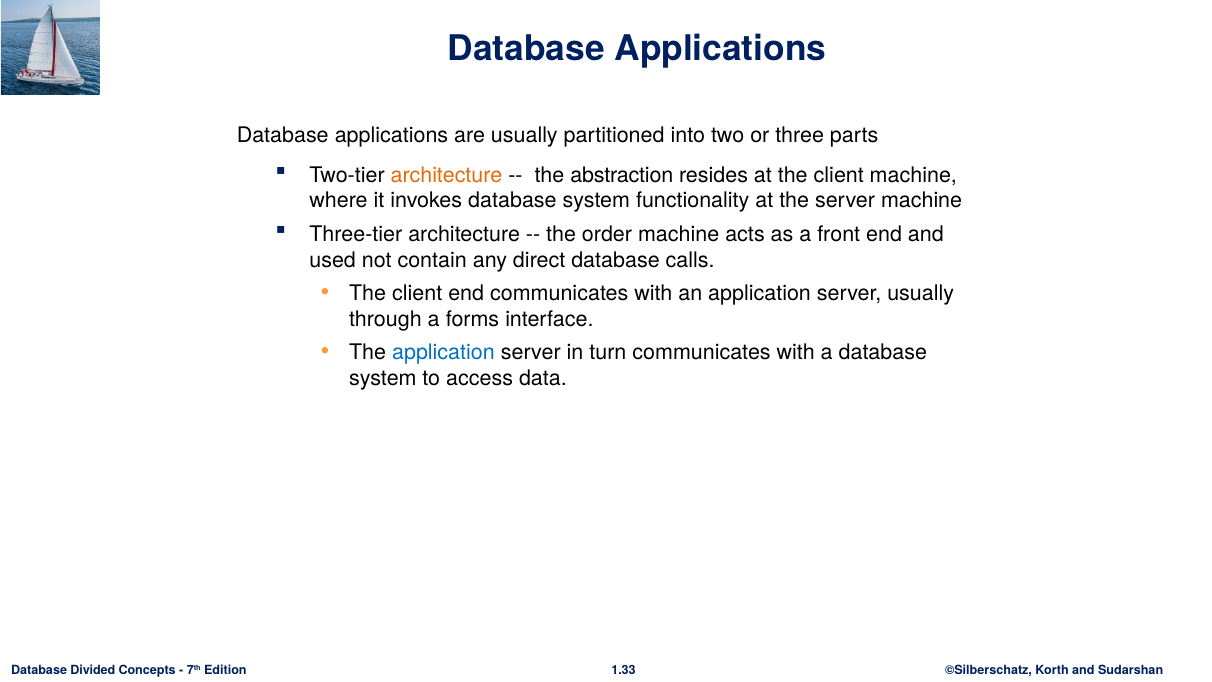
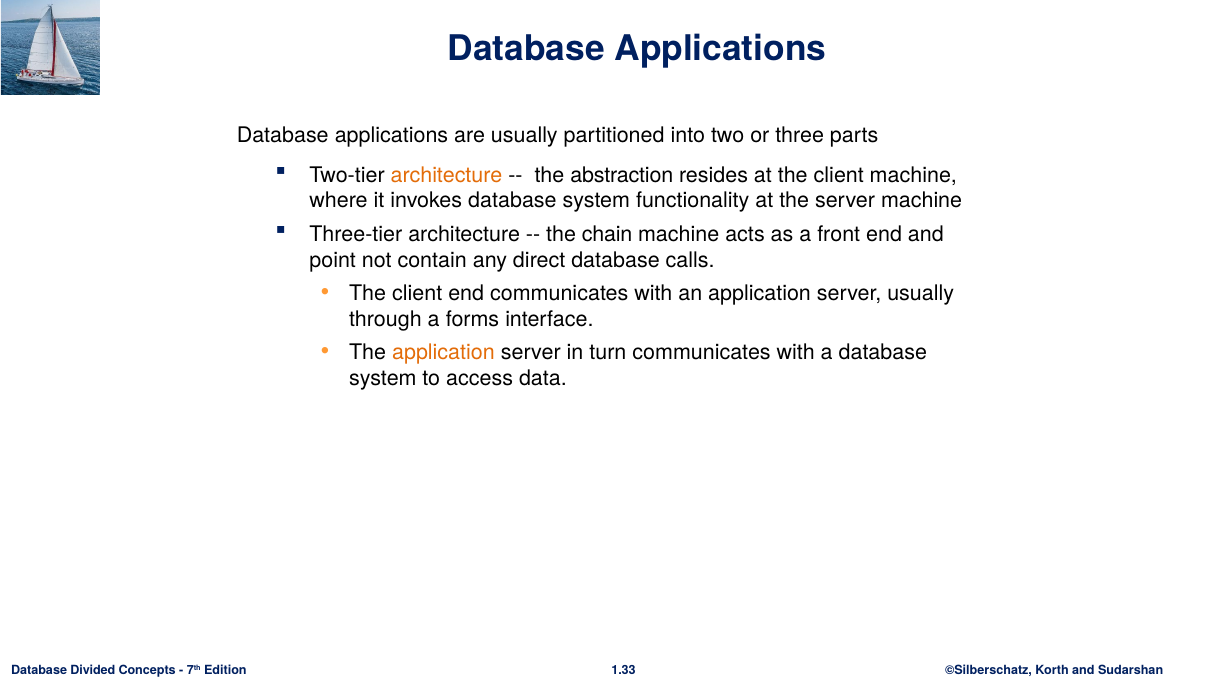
order: order -> chain (607, 234)
used: used -> point (333, 260)
application colour: blue -> orange (443, 352)
